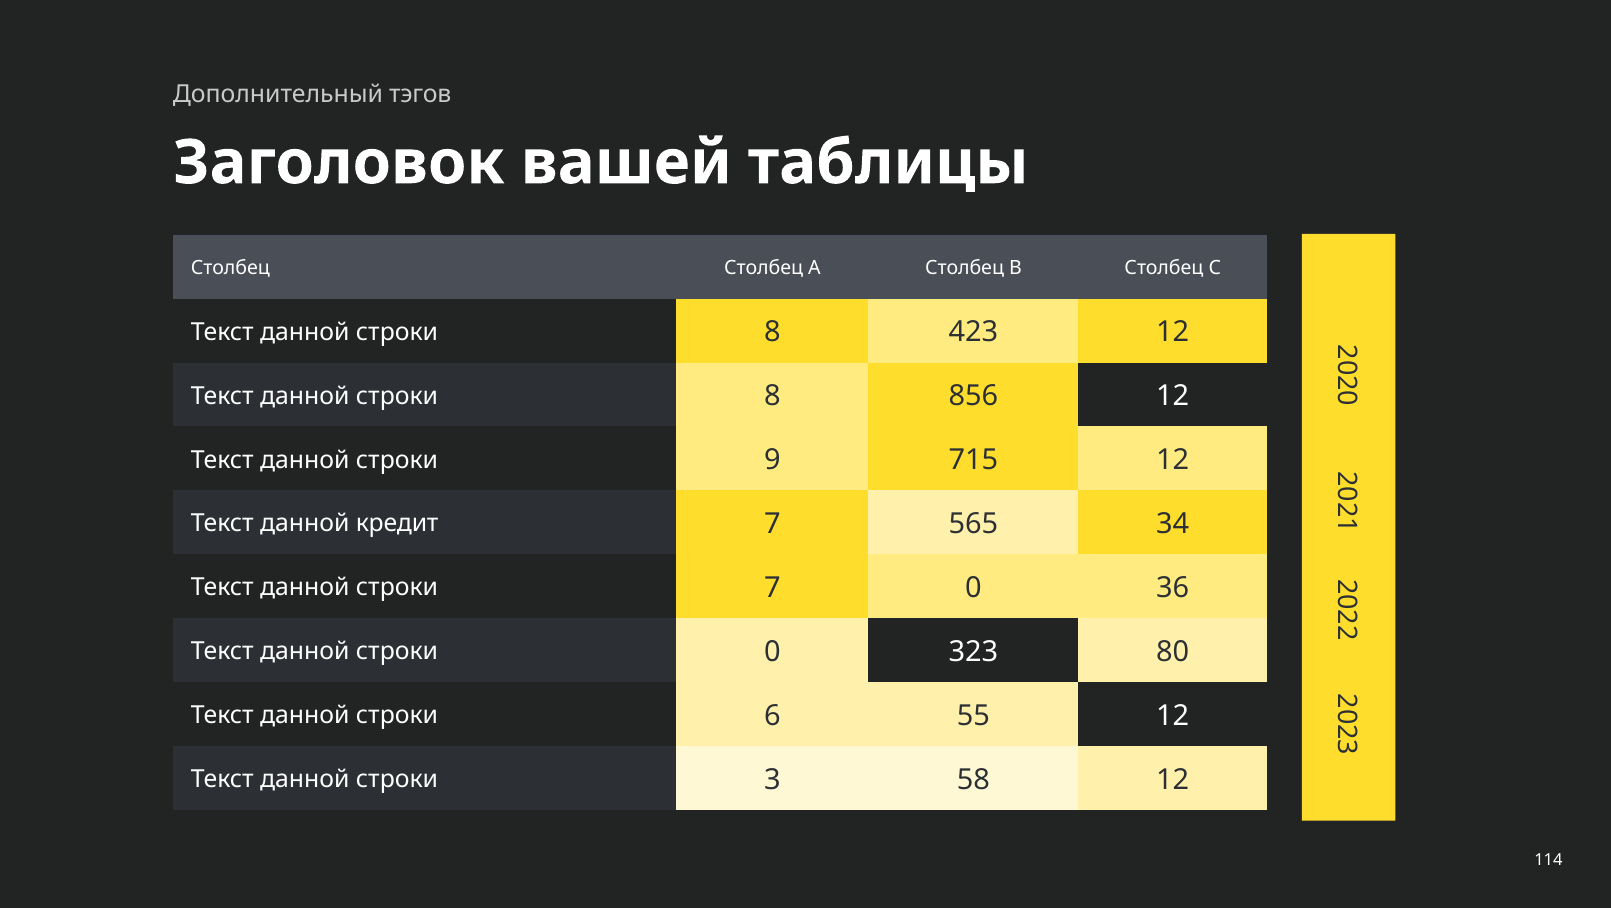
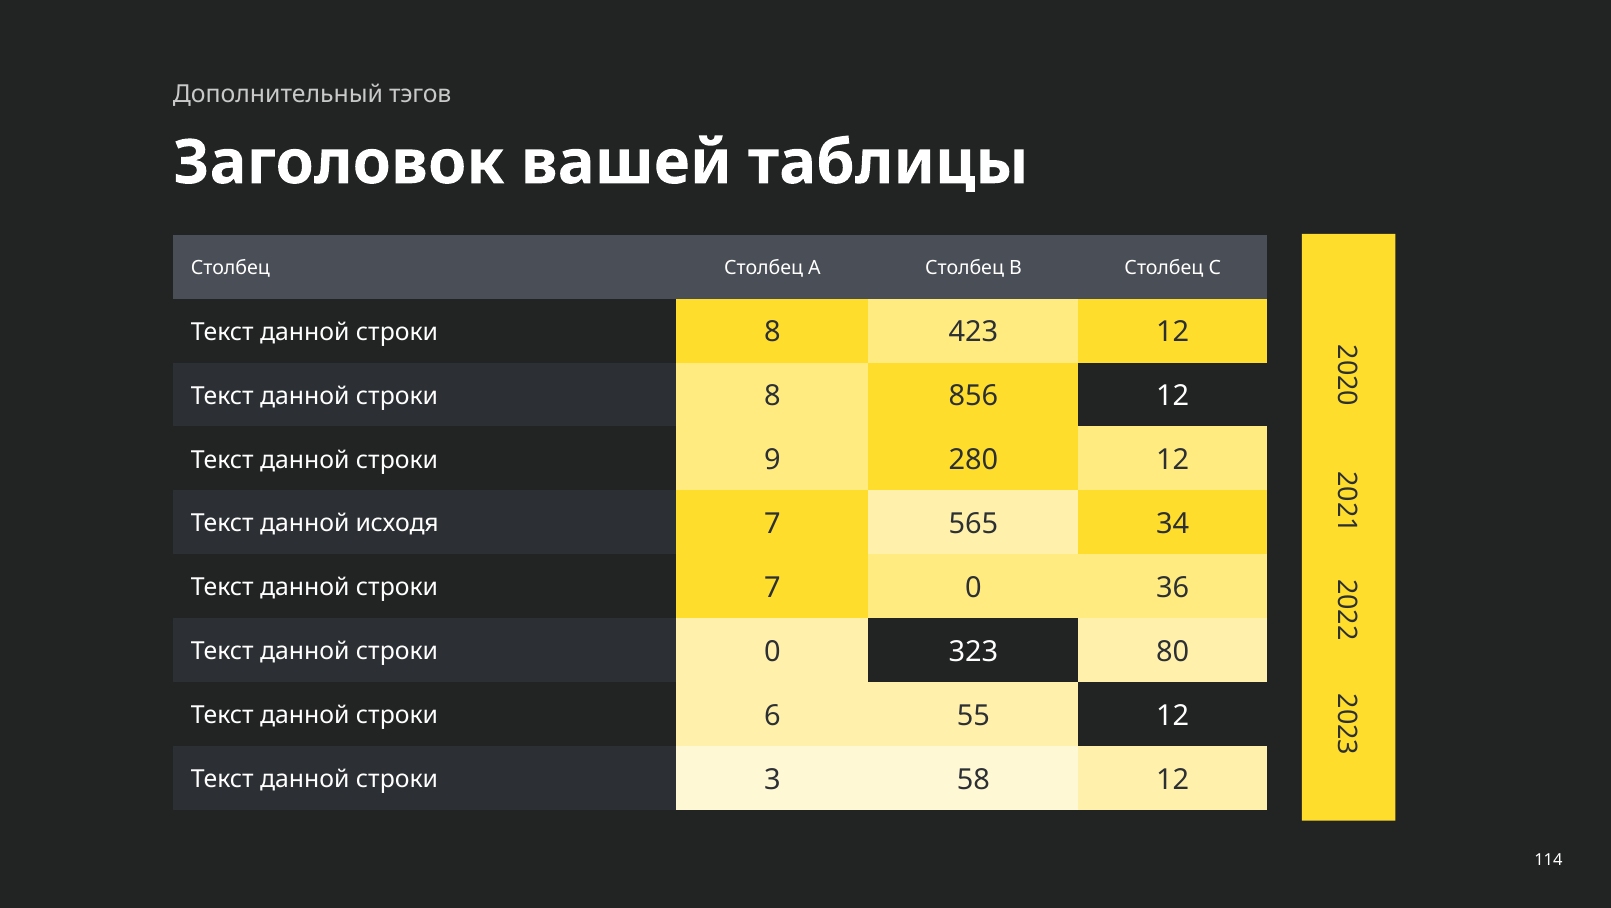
715: 715 -> 280 (974, 460)
кредит: кредит -> исходя (397, 524)
